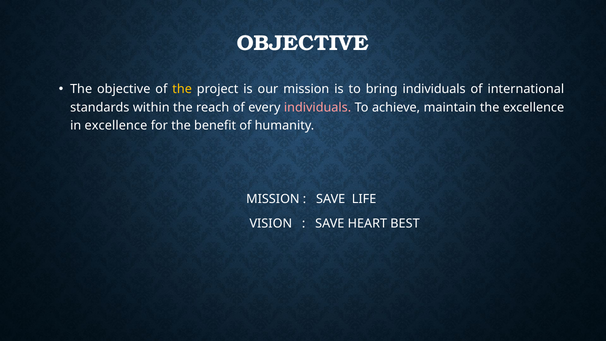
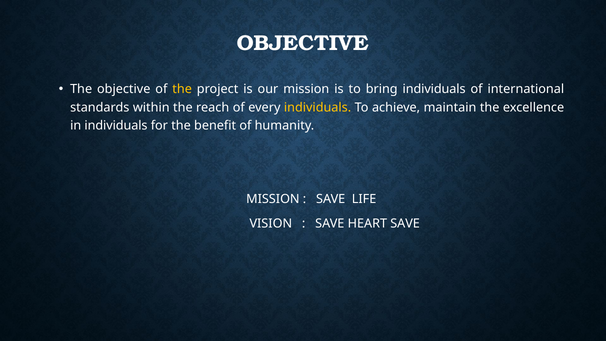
individuals colour: pink -> yellow (318, 107)
in excellence: excellence -> individuals (116, 126)
HEART BEST: BEST -> SAVE (405, 224)
